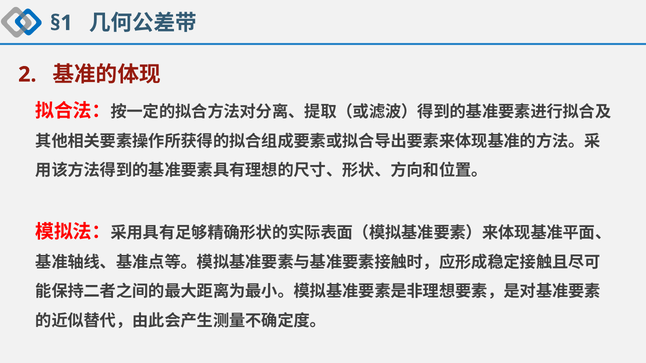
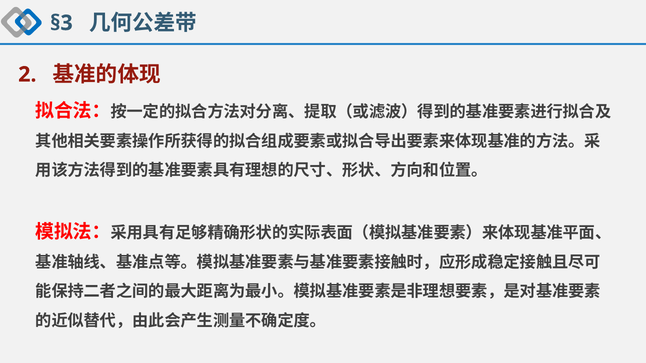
§1: §1 -> §3 (61, 23)
